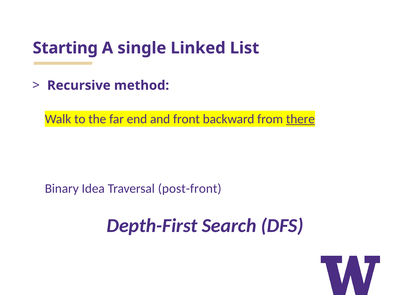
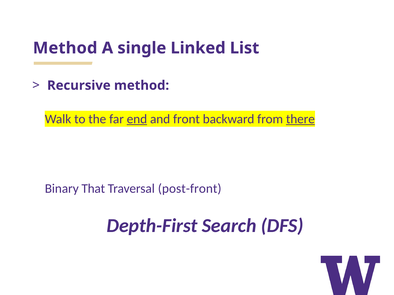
Starting: Starting -> Method (65, 48)
end underline: none -> present (137, 119)
Idea: Idea -> That (93, 189)
